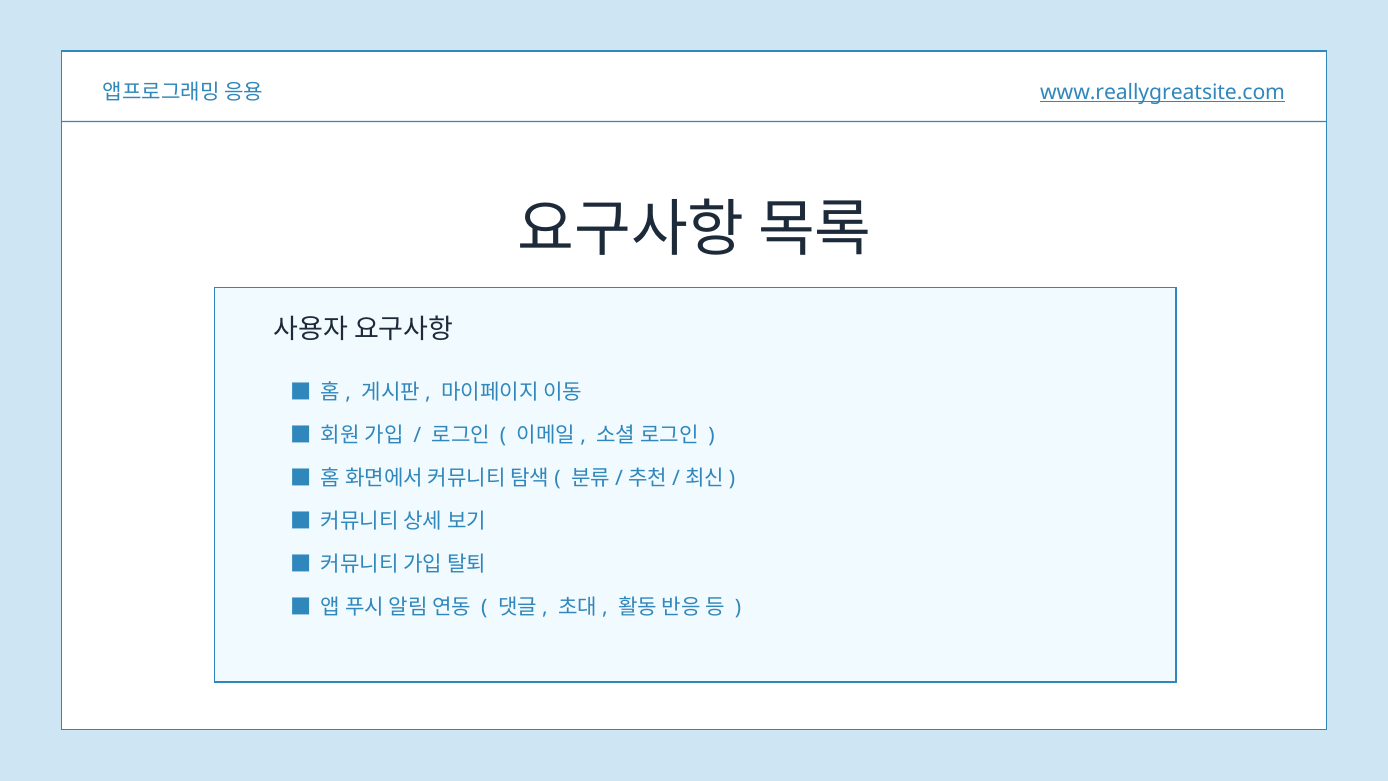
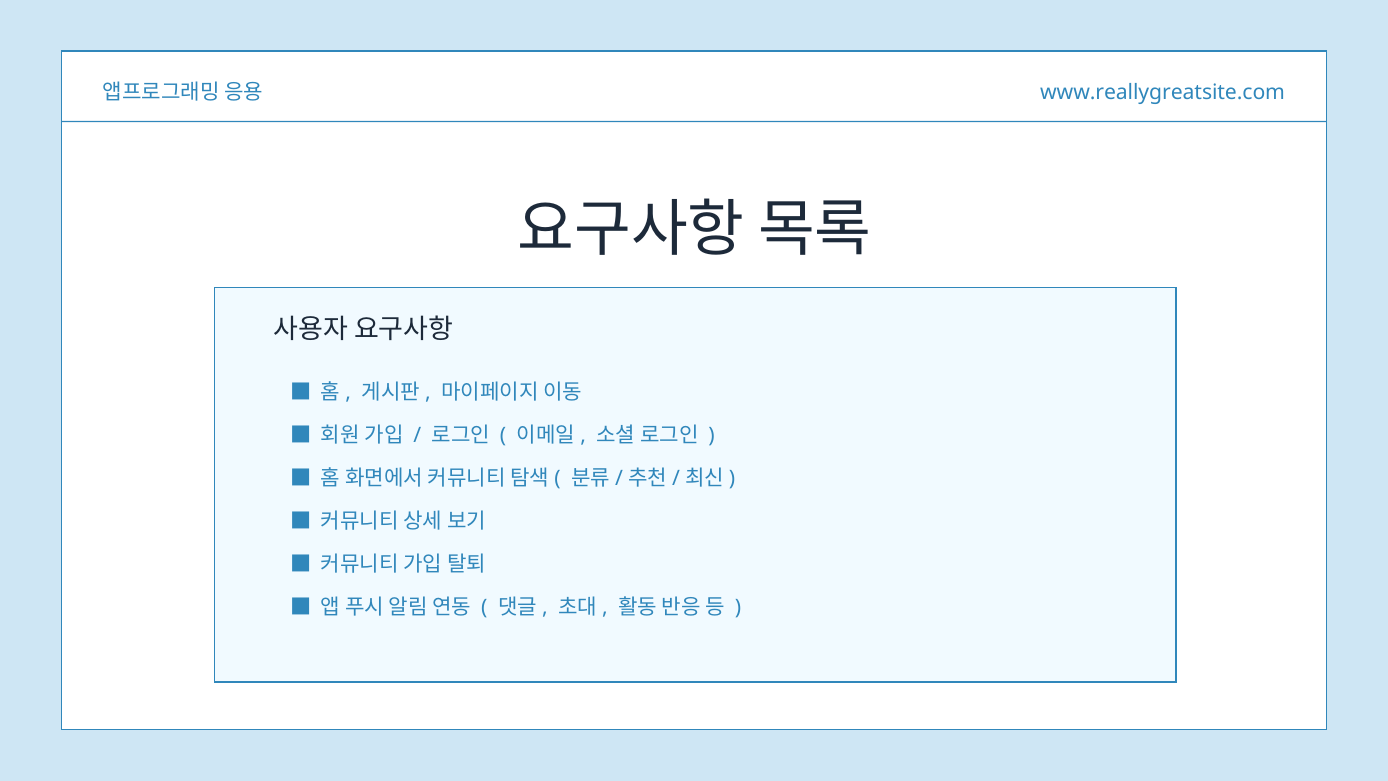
www.reallygreatsite.com underline: present -> none (1163, 92)
